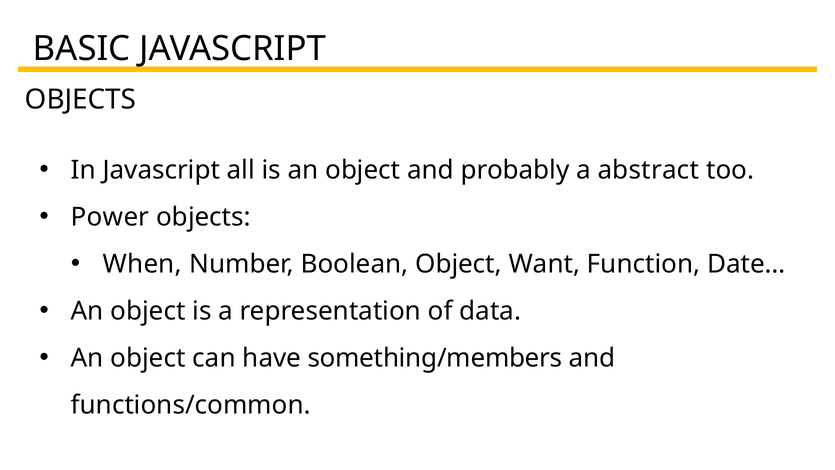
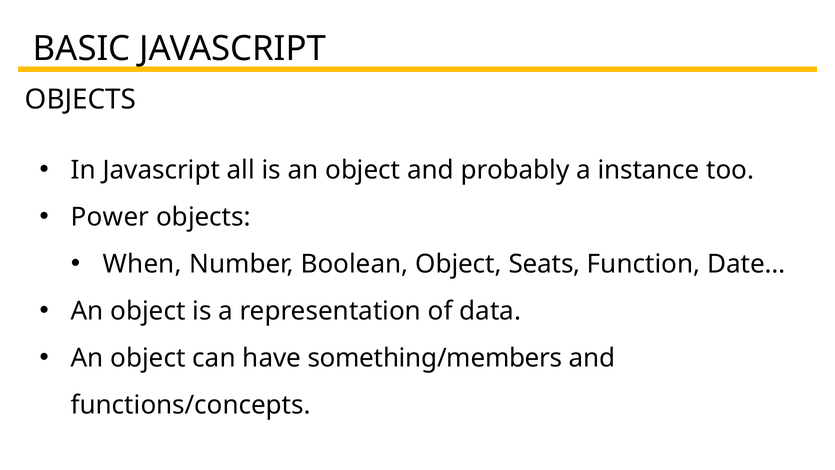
abstract: abstract -> instance (649, 170)
Want: Want -> Seats (544, 264)
functions/common: functions/common -> functions/concepts (191, 405)
